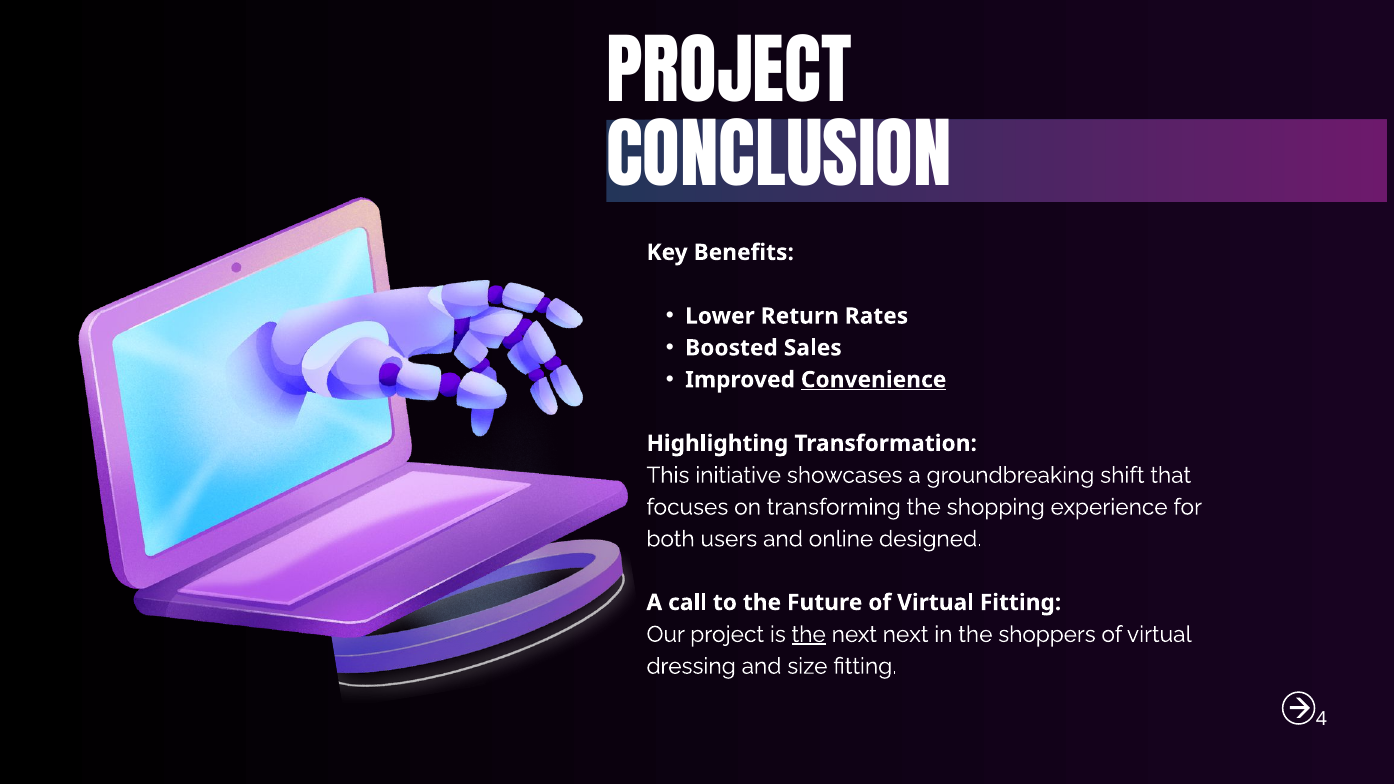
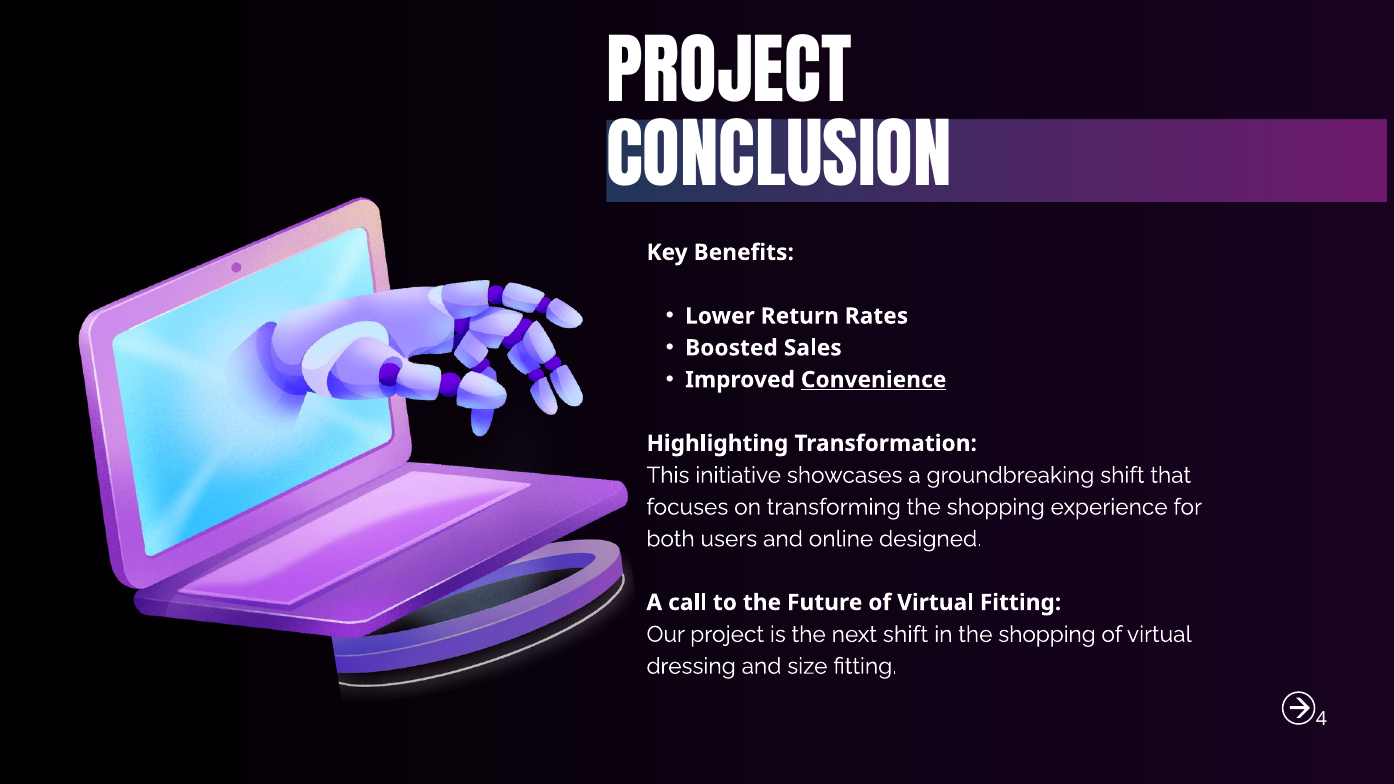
the underline: present -> none (809, 634)
next next: next -> shift (905, 634)
in the shoppers: shoppers -> shopping (1047, 634)
